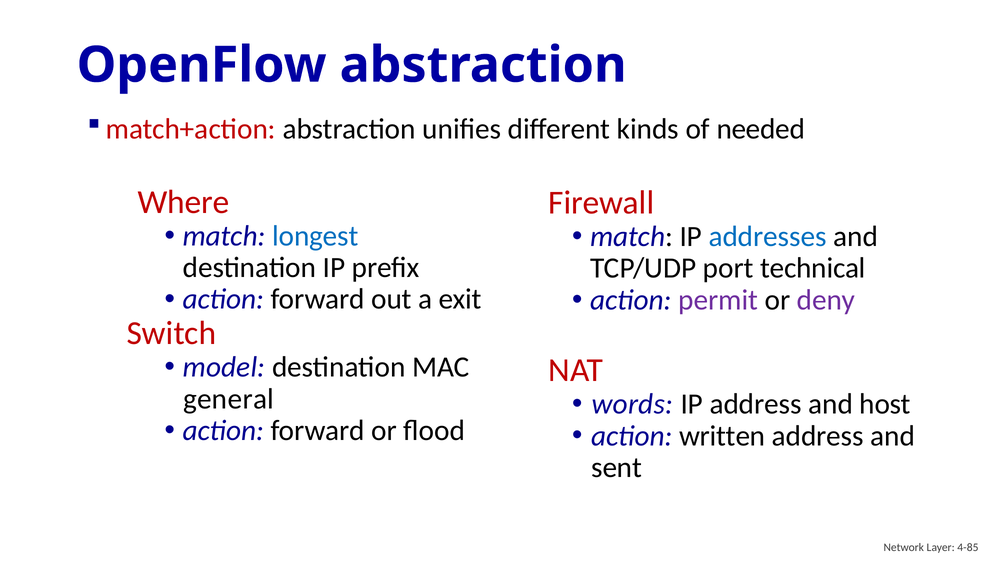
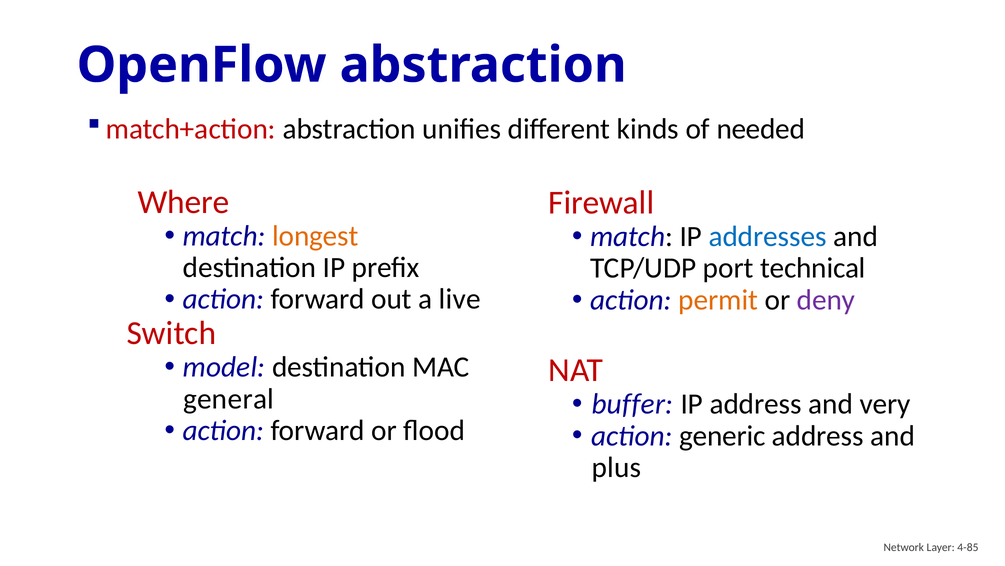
longest colour: blue -> orange (315, 236)
exit: exit -> live (460, 299)
permit colour: purple -> orange (718, 300)
words: words -> buffer (632, 404)
host: host -> very (885, 404)
written: written -> generic (722, 435)
sent: sent -> plus (616, 467)
